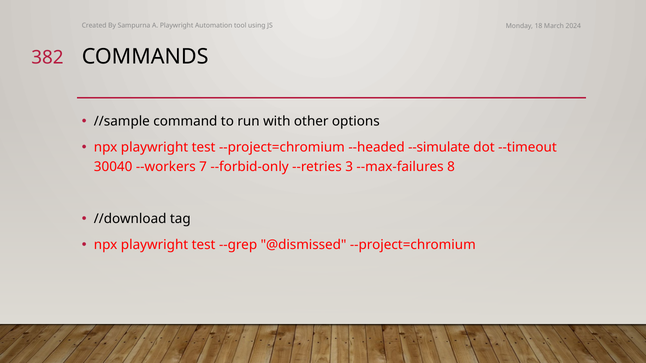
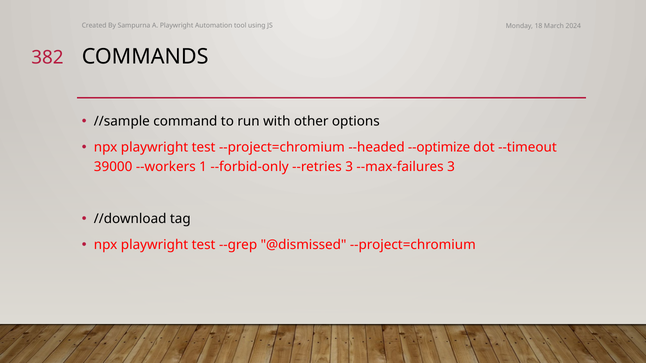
--simulate: --simulate -> --optimize (439, 148)
30040: 30040 -> 39000 (113, 167)
7: 7 -> 1 (203, 167)
--max-failures 8: 8 -> 3 (451, 167)
